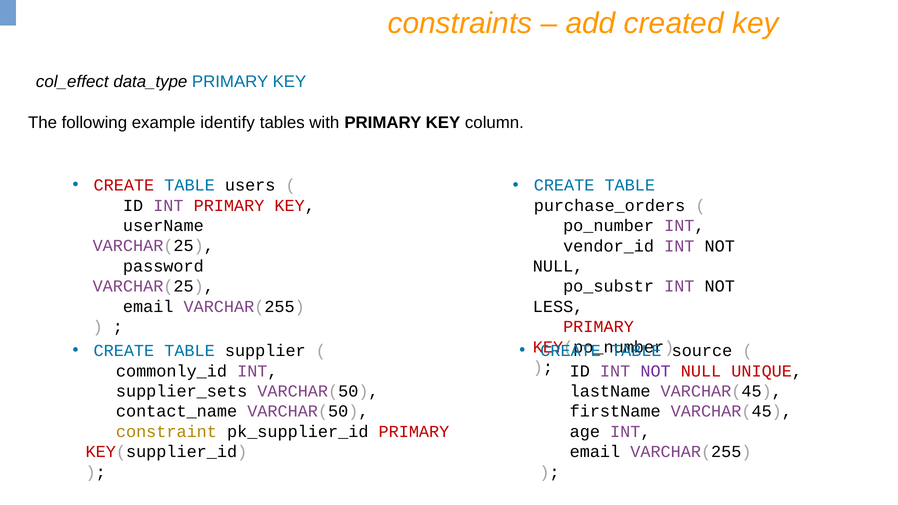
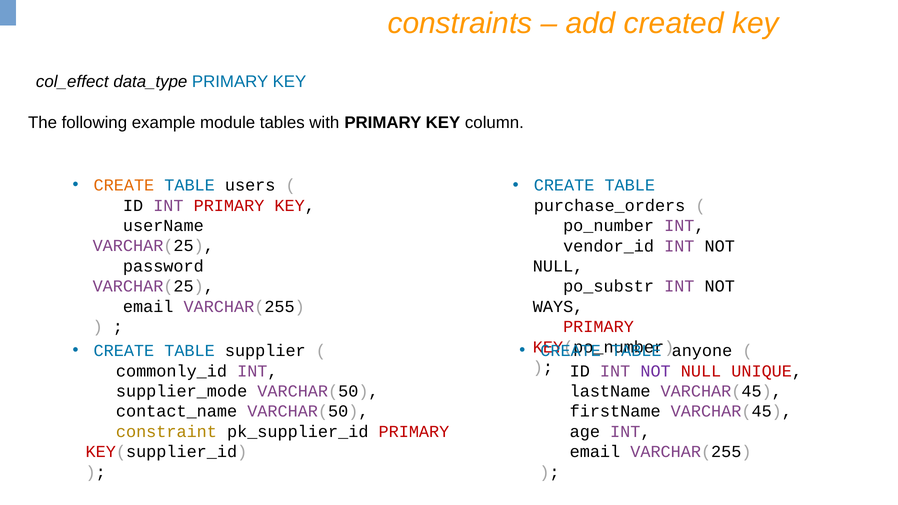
identify: identify -> module (228, 123)
CREATE colour: red -> orange (124, 185)
LESS: LESS -> WAYS (558, 307)
source: source -> anyone (702, 351)
supplier_sets: supplier_sets -> supplier_mode (182, 391)
